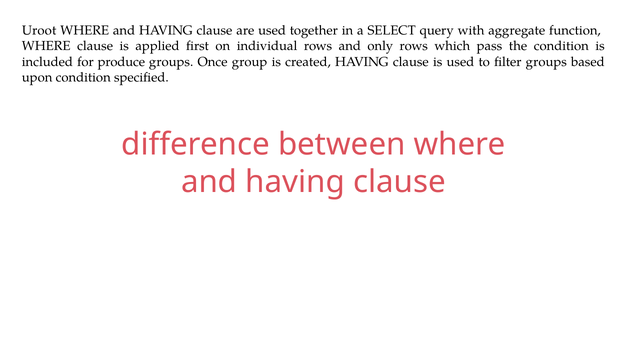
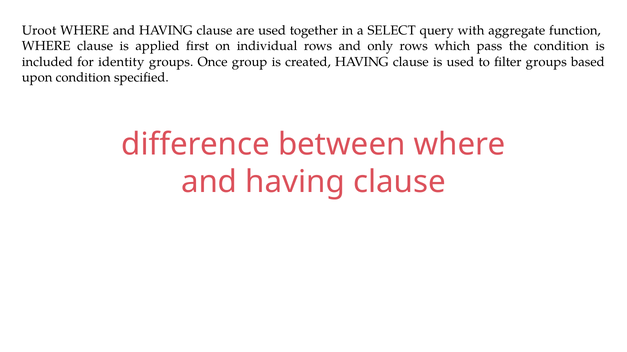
produce: produce -> identity (121, 62)
